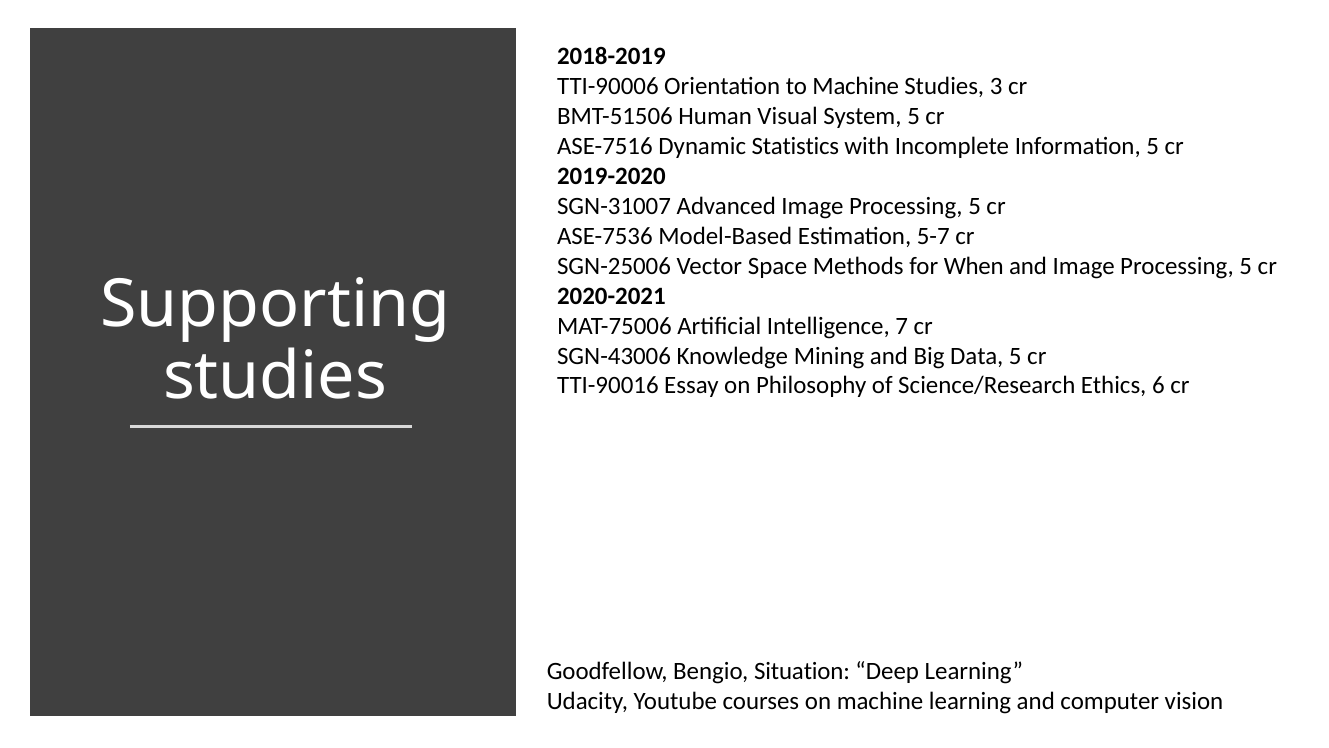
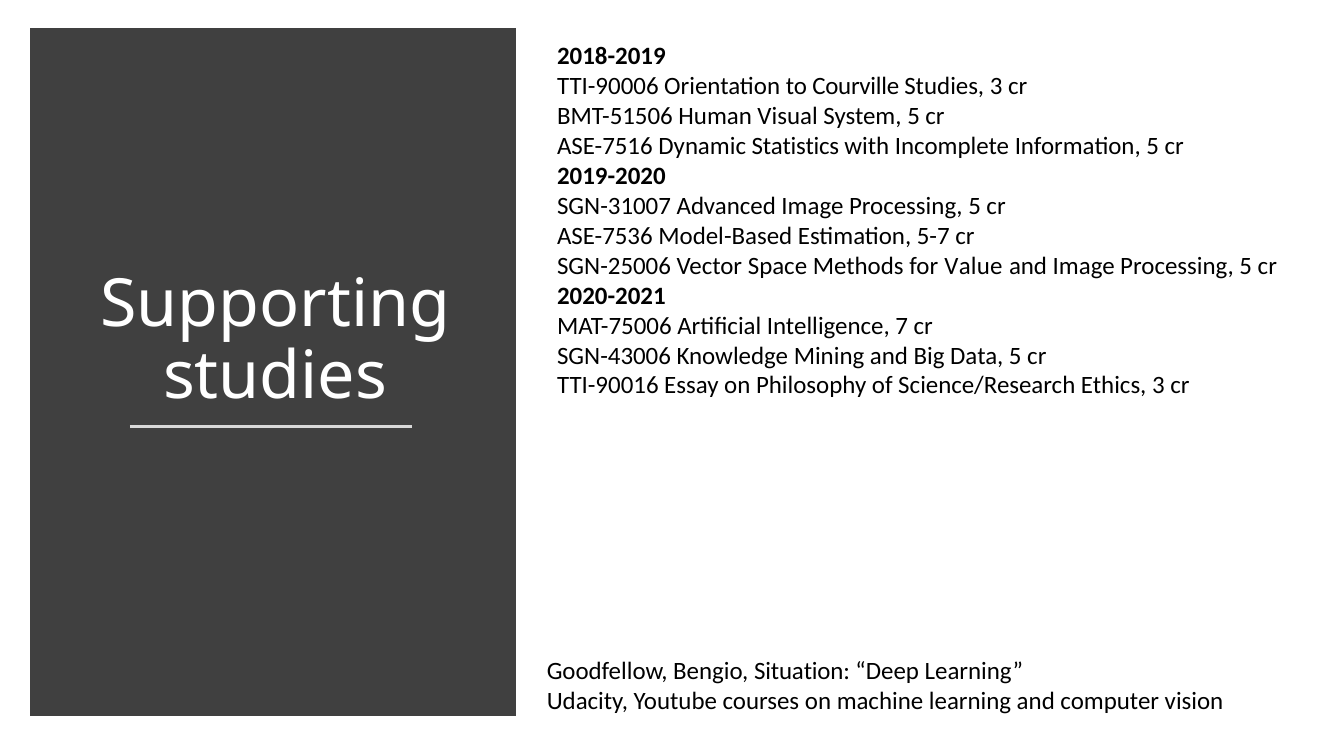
to Machine: Machine -> Courville (856, 86)
When: When -> Value (973, 266)
Ethics 6: 6 -> 3 (1158, 385)
